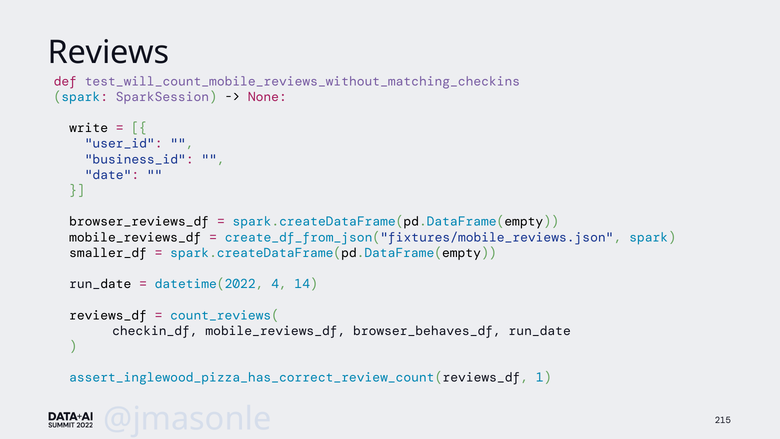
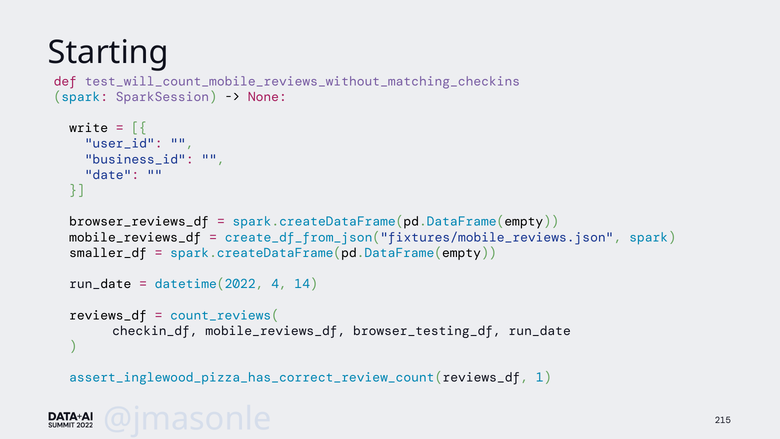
Reviews: Reviews -> Starting (108, 53)
browser_behaves_df: browser_behaves_df -> browser_testing_df (427, 331)
